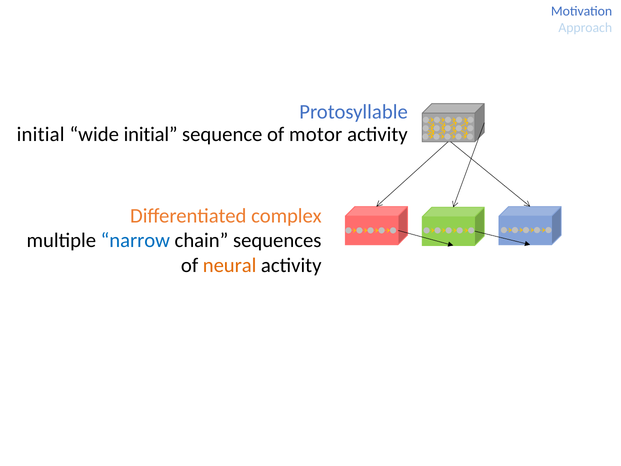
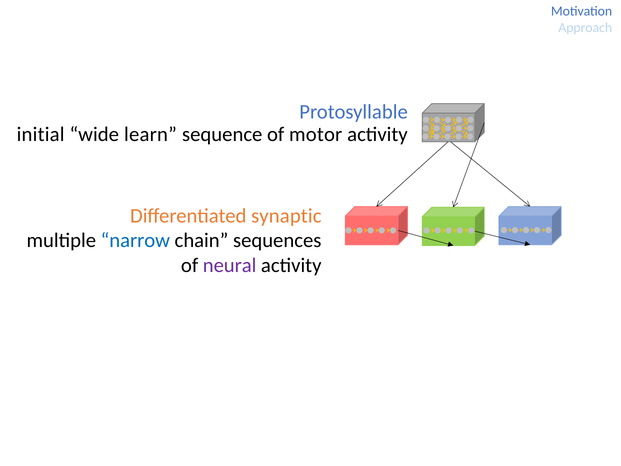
wide initial: initial -> learn (150, 134)
complex: complex -> synaptic (286, 216)
neural colour: orange -> purple (230, 265)
